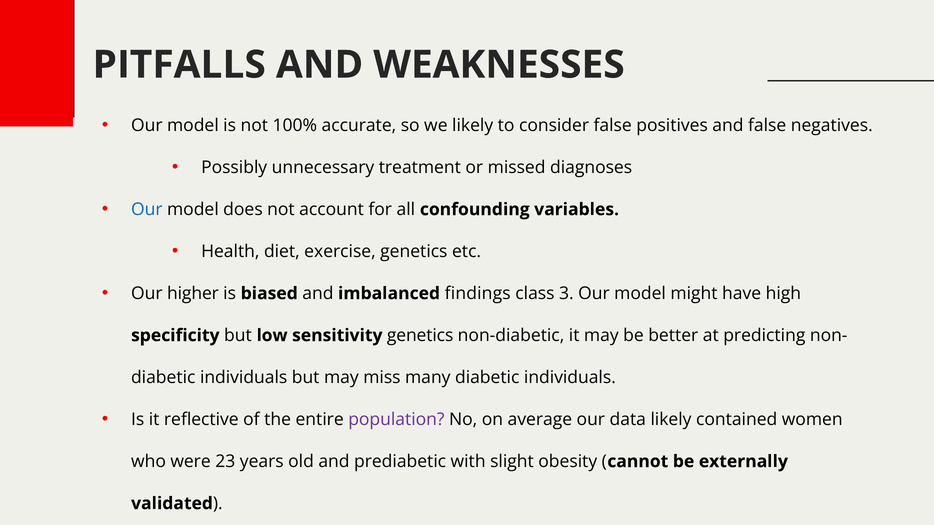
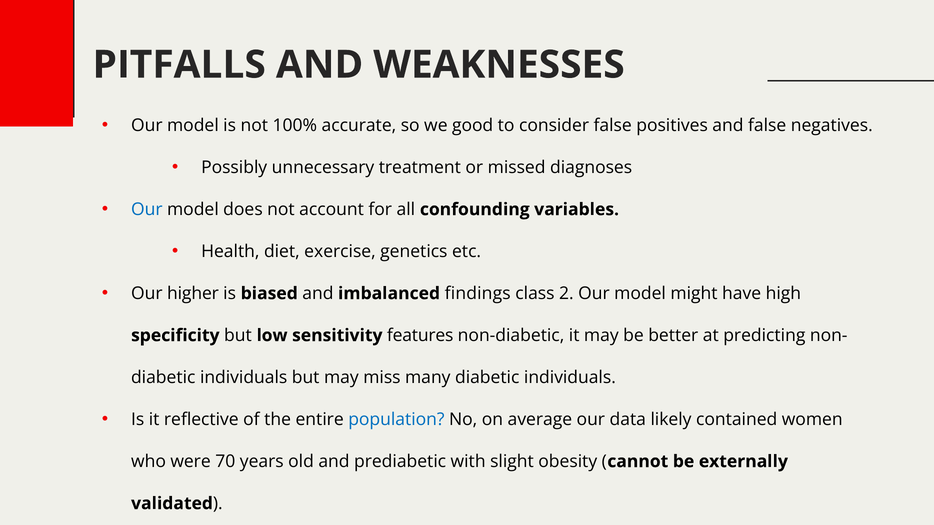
we likely: likely -> good (473, 125)
3: 3 -> 2 (566, 294)
sensitivity genetics: genetics -> features (420, 336)
population colour: purple -> blue (396, 420)
23: 23 -> 70 (225, 462)
